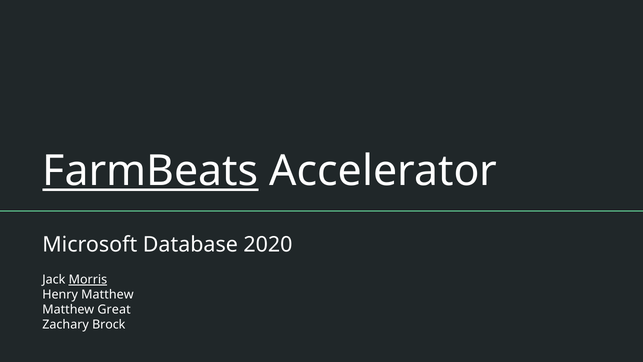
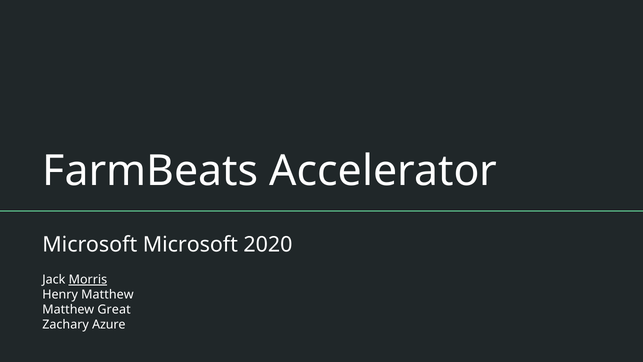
FarmBeats underline: present -> none (150, 171)
Microsoft Database: Database -> Microsoft (190, 245)
Brock: Brock -> Azure (109, 324)
